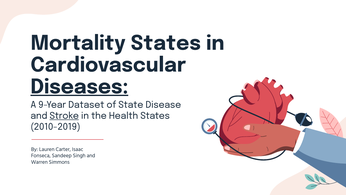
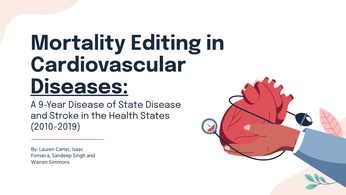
Mortality States: States -> Editing (166, 43)
9-Year Dataset: Dataset -> Disease (86, 105)
Stroke underline: present -> none (64, 116)
